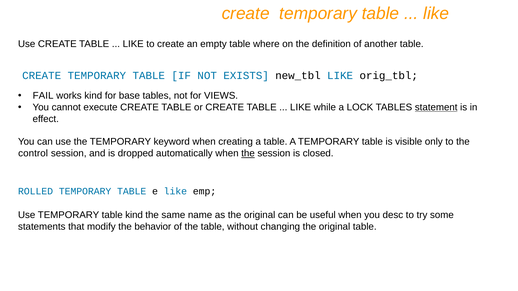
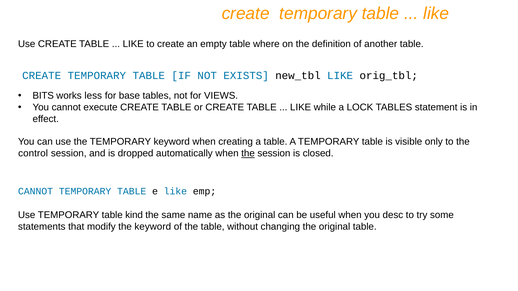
FAIL: FAIL -> BITS (43, 96)
works kind: kind -> less (93, 96)
statement underline: present -> none (436, 107)
ROLLED: ROLLED -> CANNOT (36, 192)
the behavior: behavior -> keyword (153, 227)
